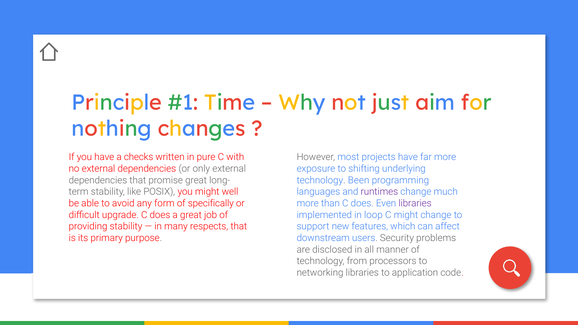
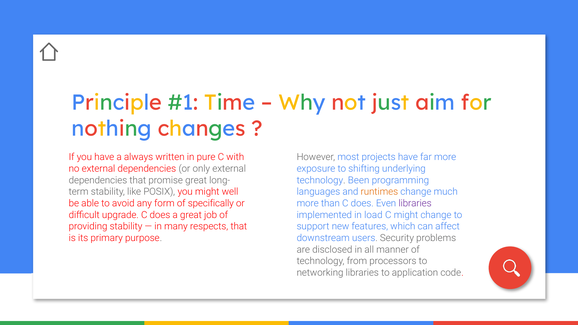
checks: checks -> always (139, 157)
runtimes colour: purple -> orange (379, 192)
loop: loop -> load (373, 215)
